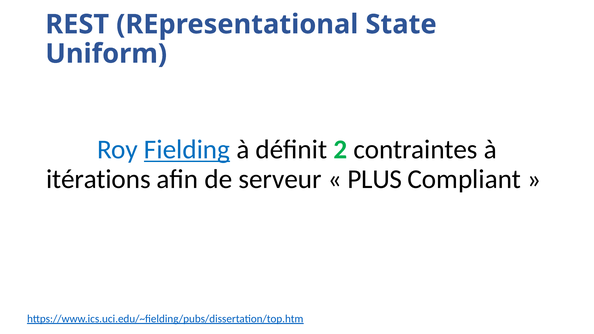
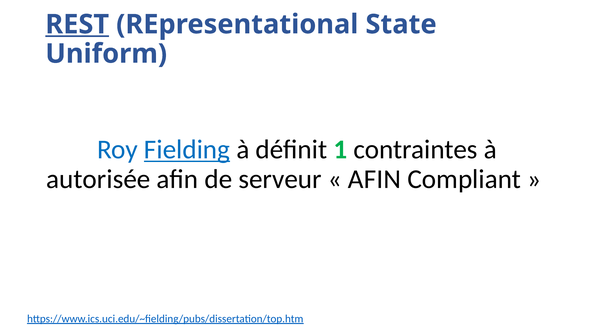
REST underline: none -> present (77, 24)
2: 2 -> 1 (340, 150)
itérations: itérations -> autorisée (98, 179)
PLUS: PLUS -> AFIN (375, 179)
